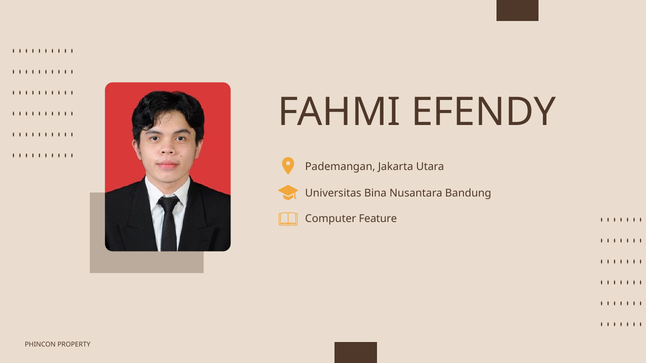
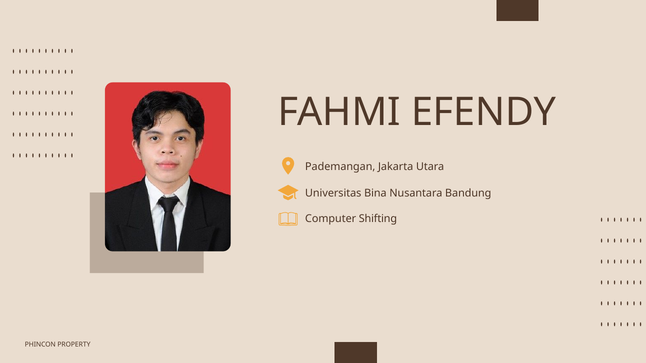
Feature: Feature -> Shifting (378, 219)
